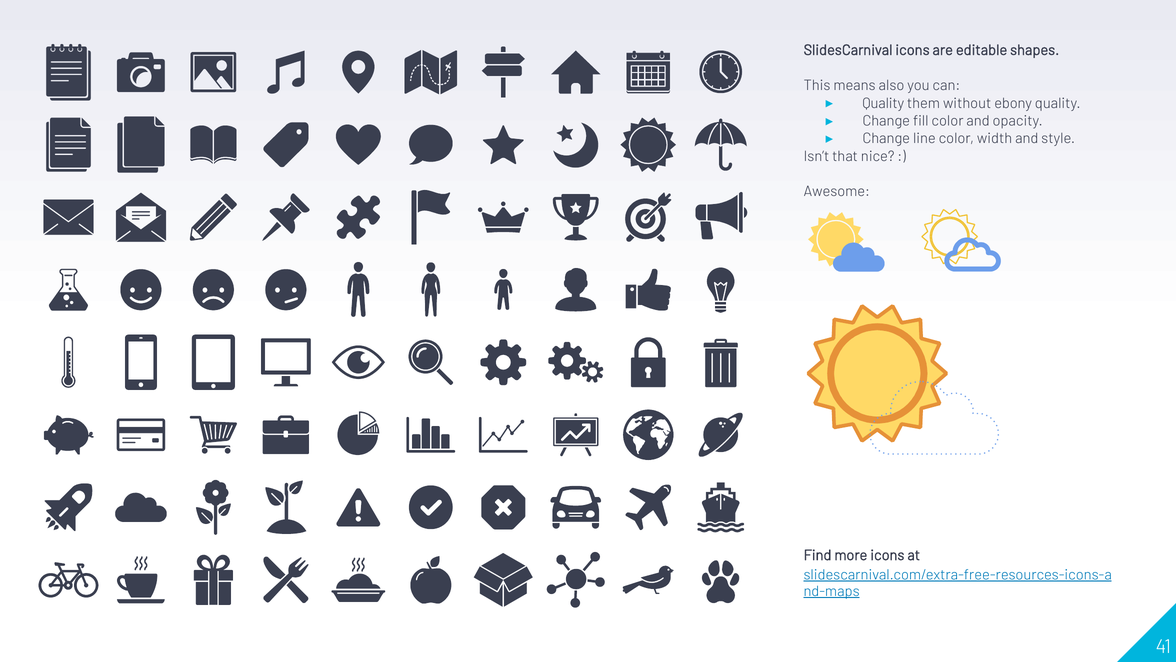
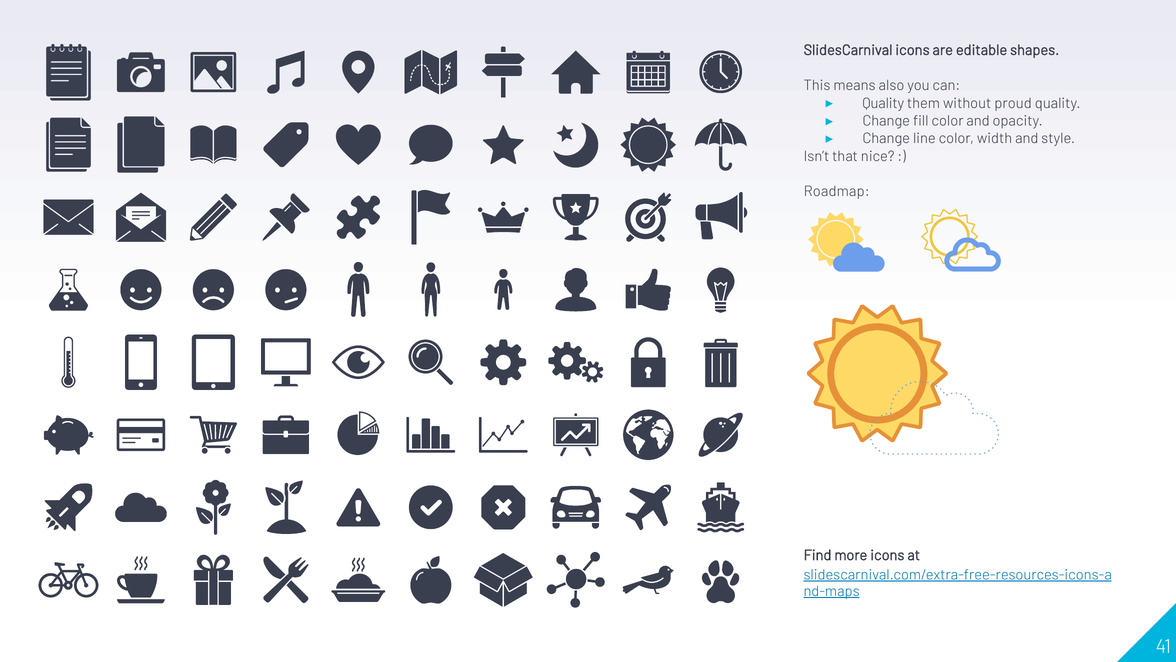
ebony: ebony -> proud (1013, 103)
Awesome: Awesome -> Roadmap (837, 191)
